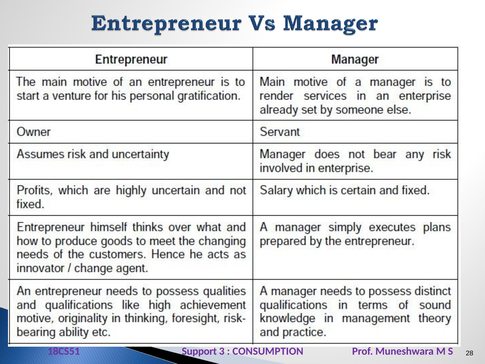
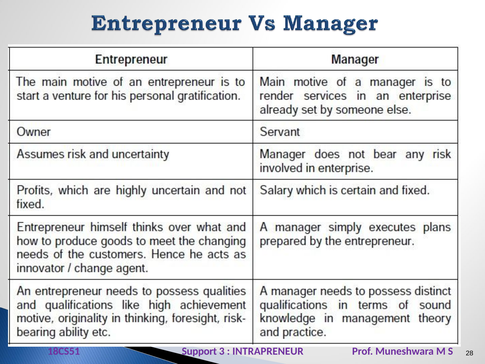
CONSUMPTION: CONSUMPTION -> INTRAPRENEUR (268, 351)
